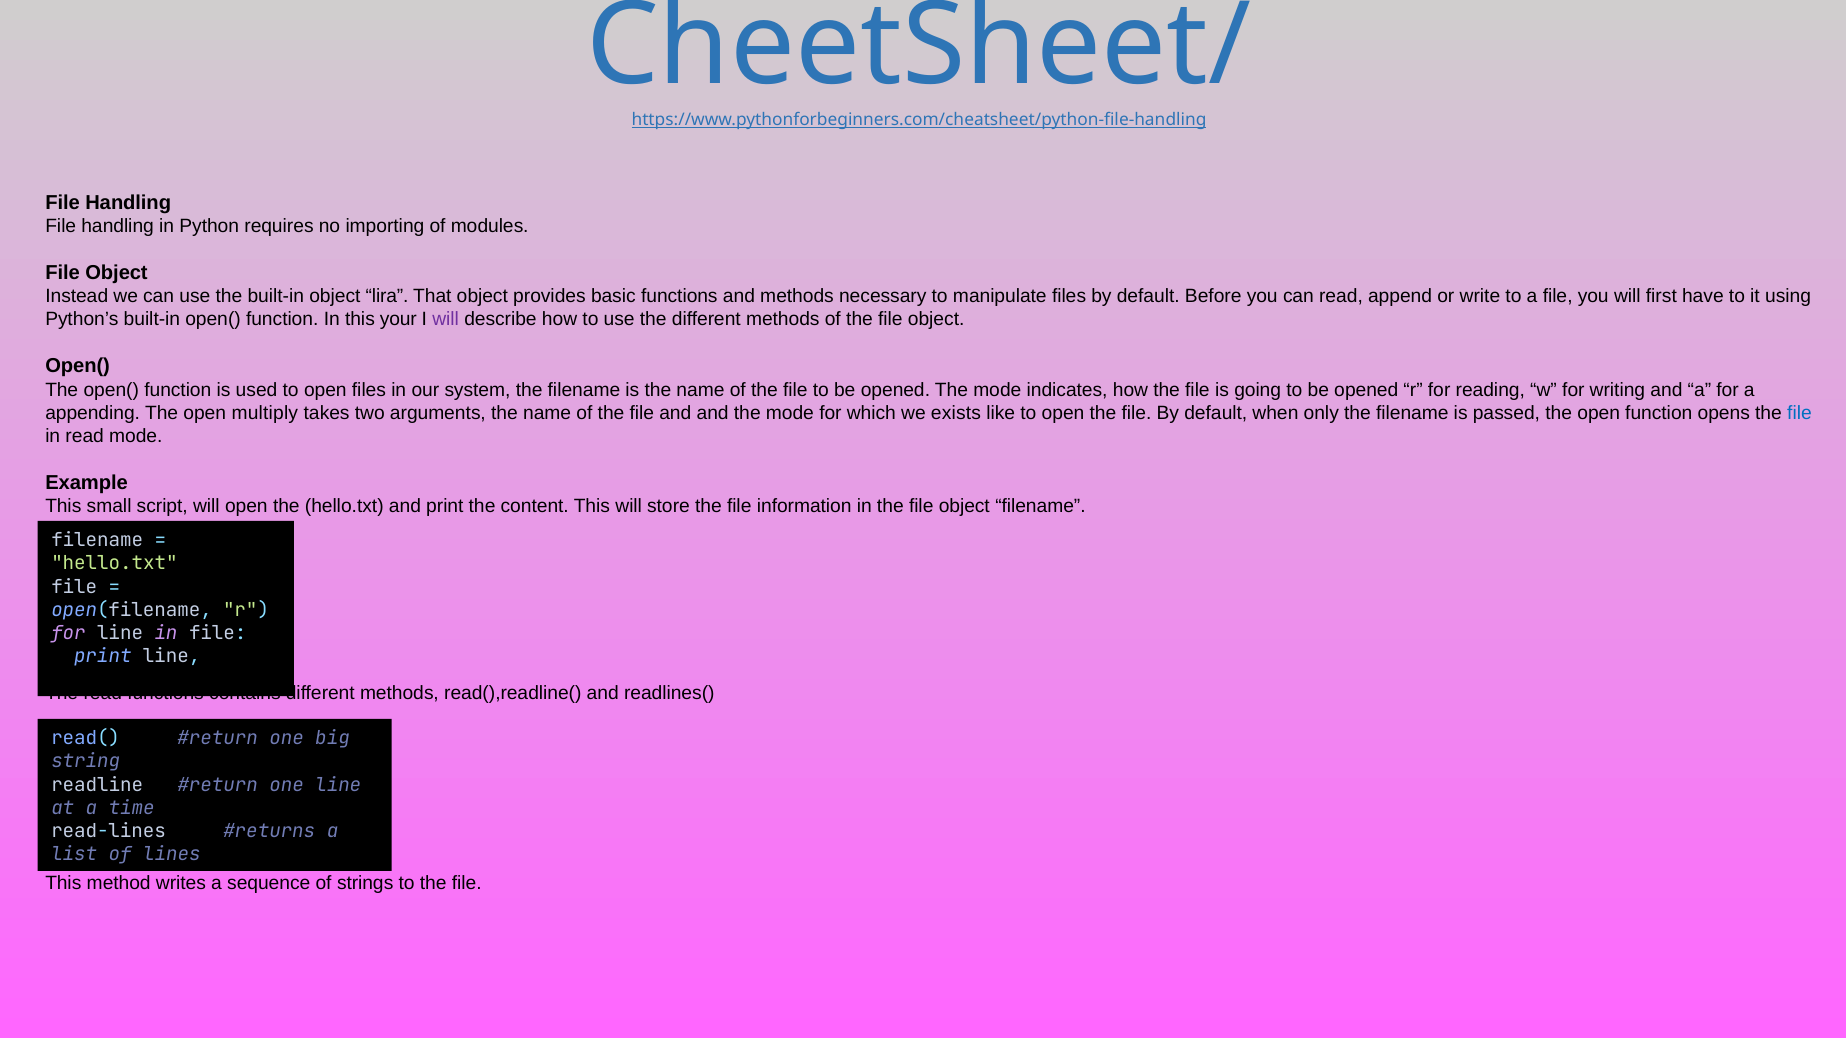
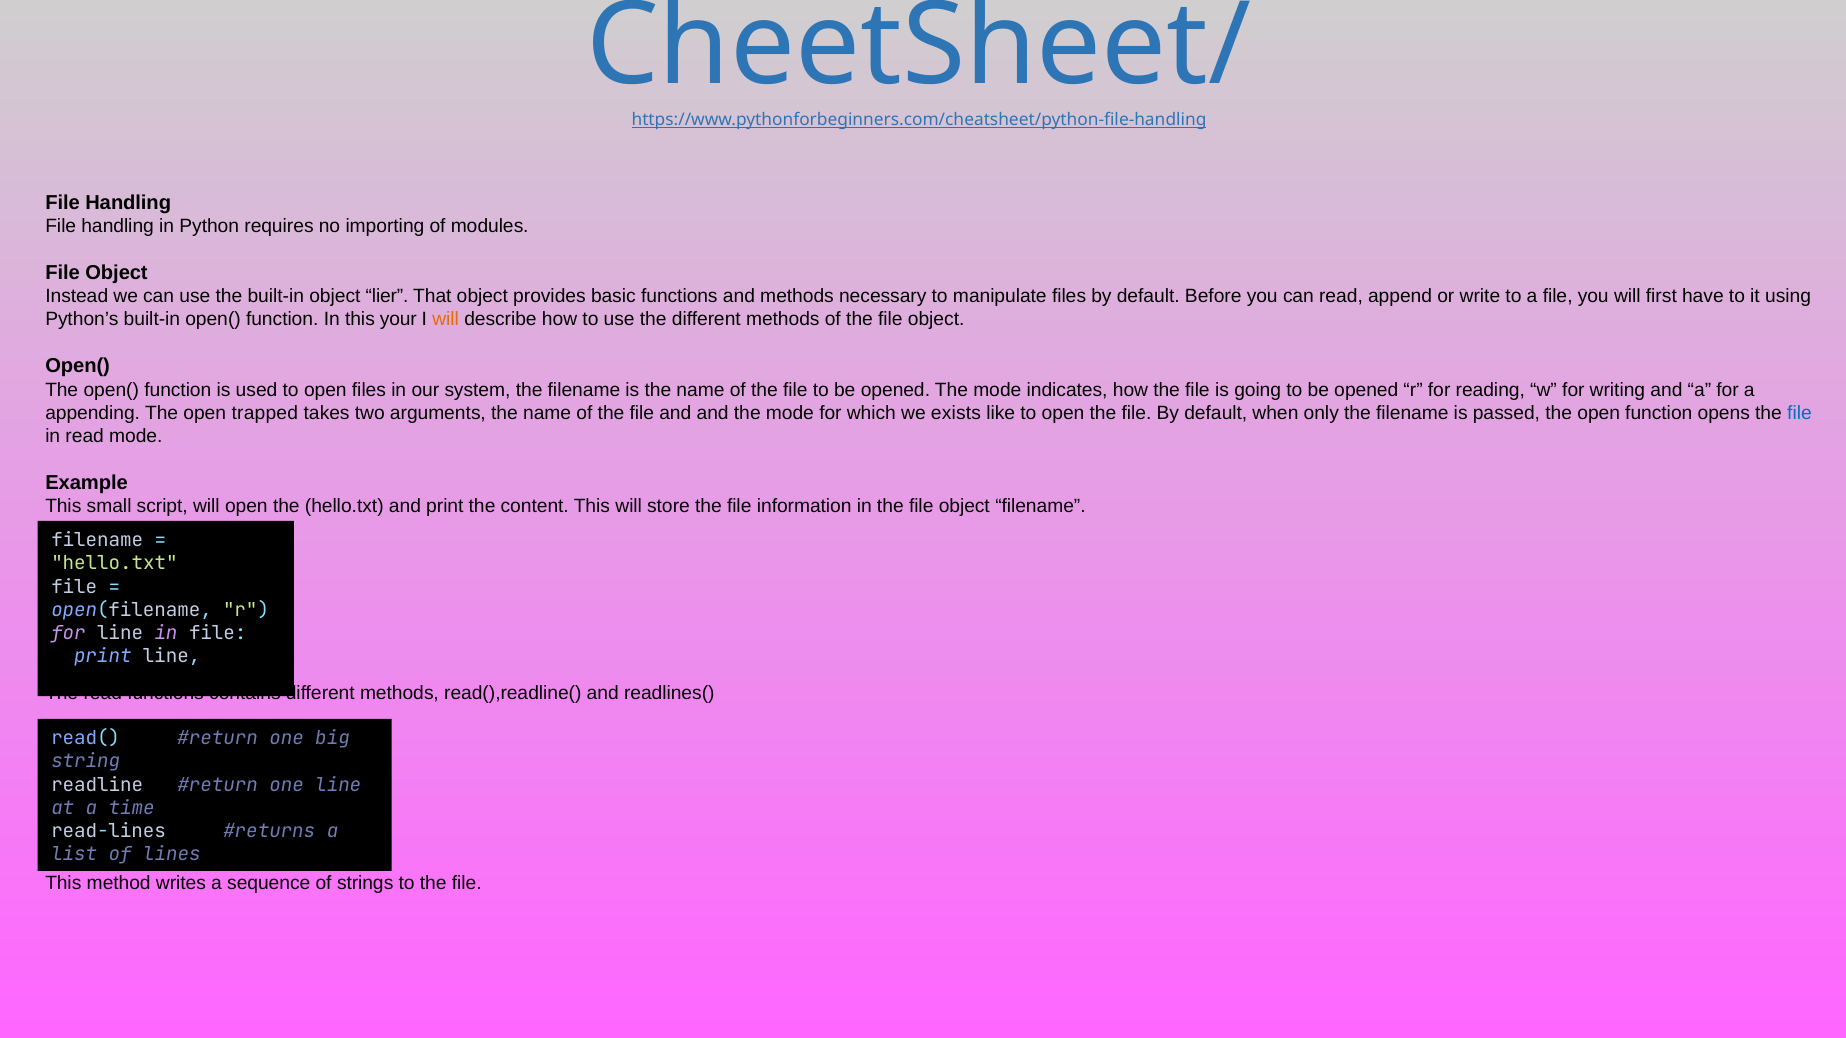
lira: lira -> lier (387, 296)
will colour: purple -> orange (446, 320)
multiply: multiply -> trapped (265, 413)
